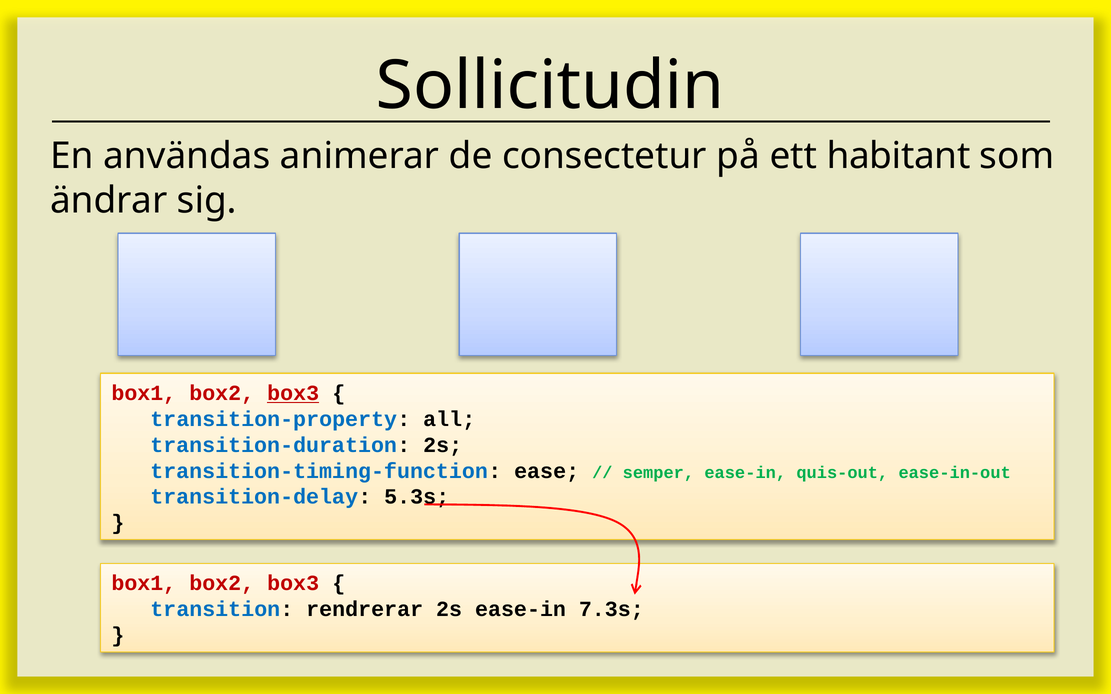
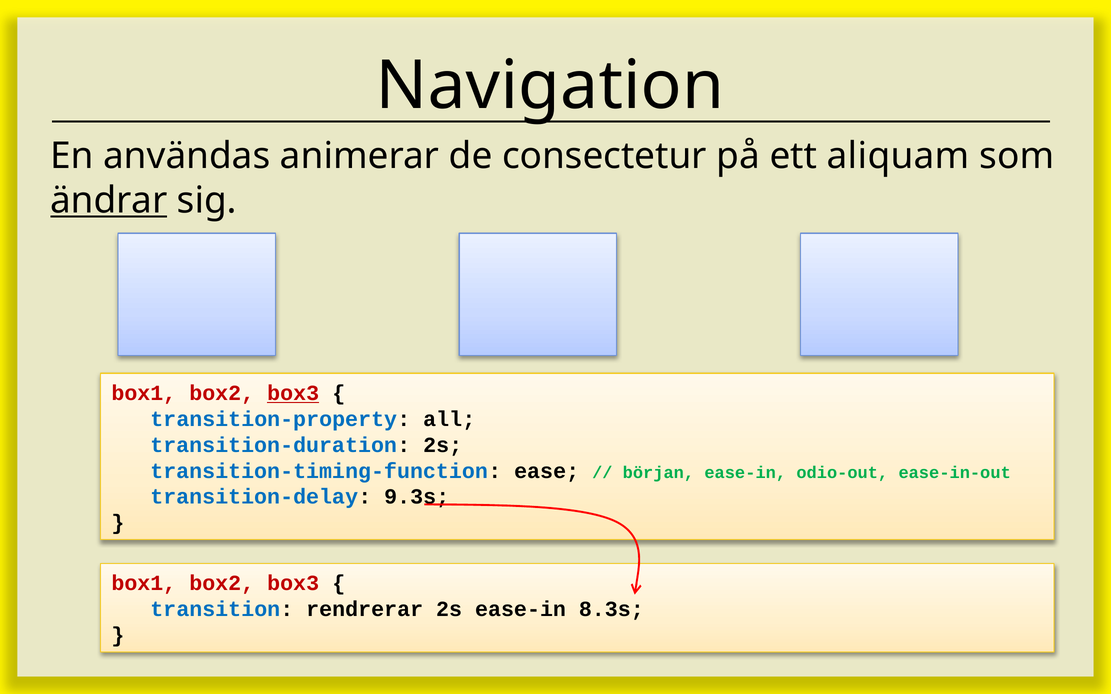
Sollicitudin: Sollicitudin -> Navigation (550, 86)
habitant: habitant -> aliquam (898, 156)
ändrar underline: none -> present (109, 201)
semper: semper -> början (658, 473)
quis-out: quis-out -> odio-out (842, 473)
5.3s: 5.3s -> 9.3s (417, 497)
7.3s: 7.3s -> 8.3s (611, 610)
